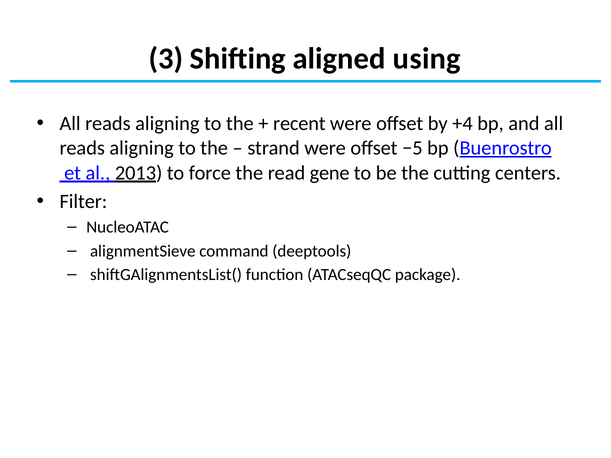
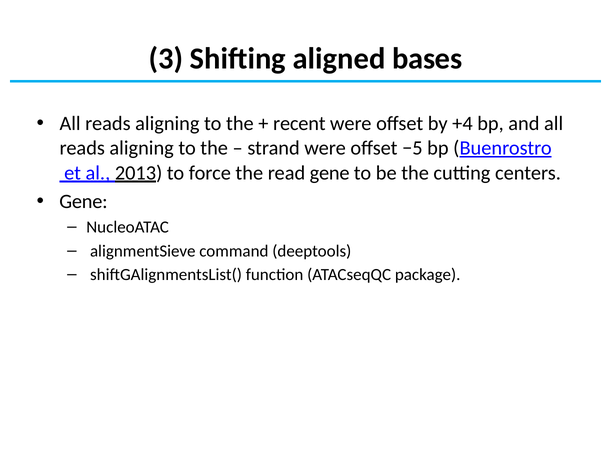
using: using -> bases (427, 59)
Filter: Filter -> Gene (83, 202)
